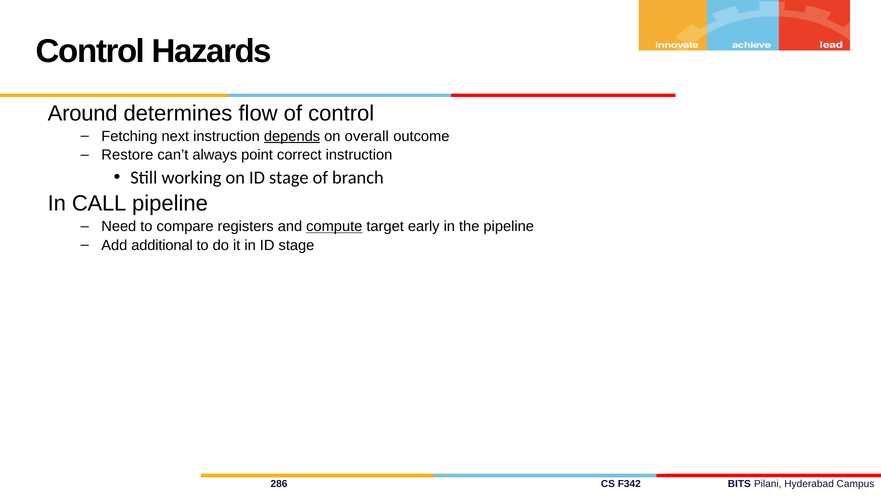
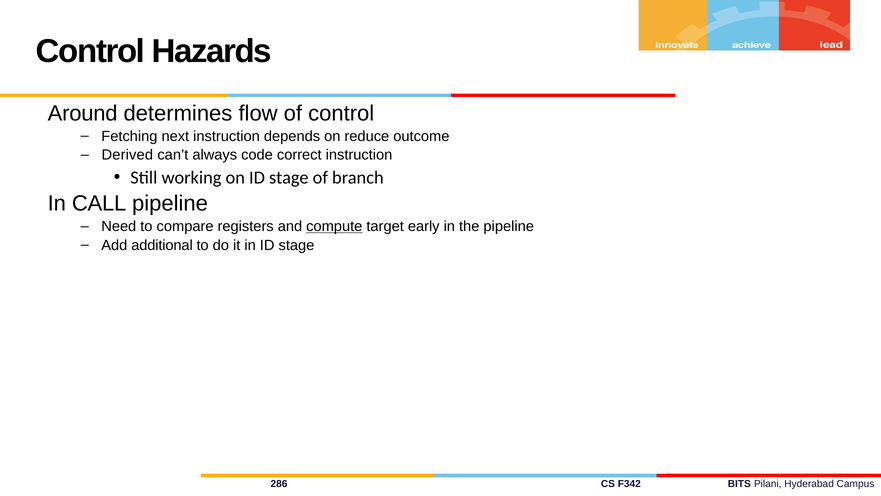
depends underline: present -> none (292, 136)
overall: overall -> reduce (367, 136)
Restore: Restore -> Derived (127, 155)
point: point -> code (257, 155)
